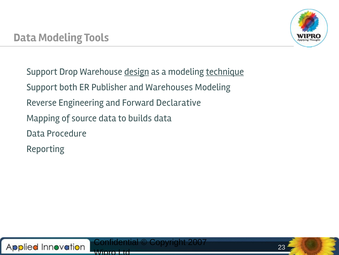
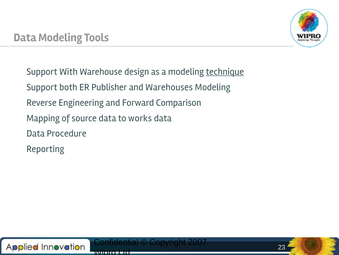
Drop: Drop -> With (68, 71)
design underline: present -> none (137, 71)
Declarative: Declarative -> Comparison (179, 102)
builds: builds -> works (140, 118)
